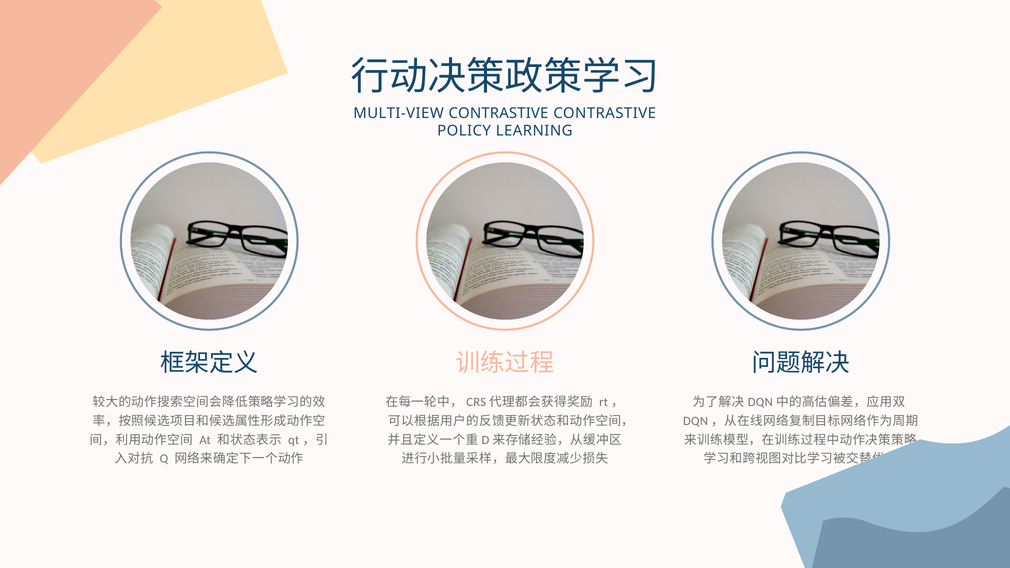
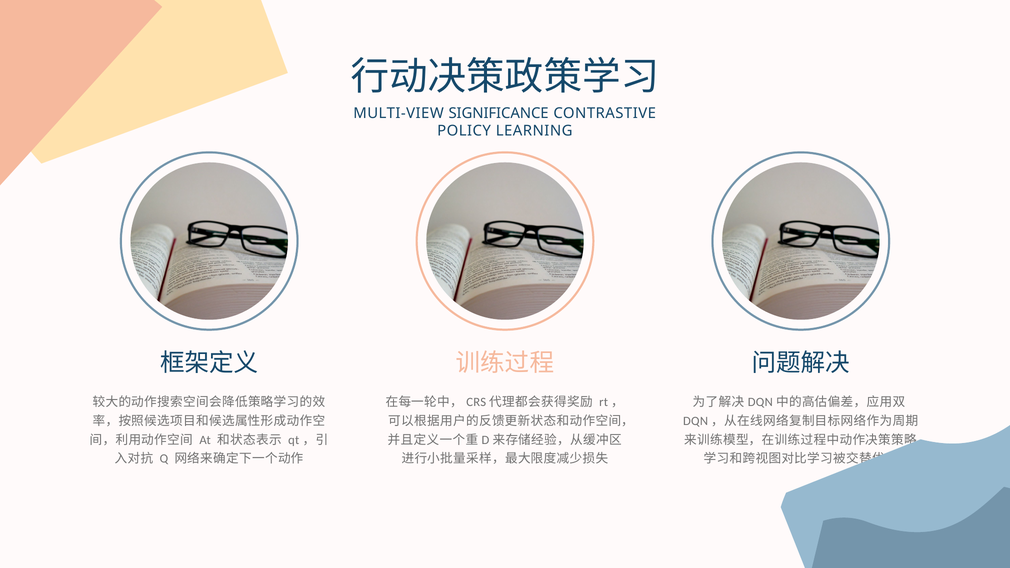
MULTI-VIEW CONTRASTIVE: CONTRASTIVE -> SIGNIFICANCE (499, 113)
